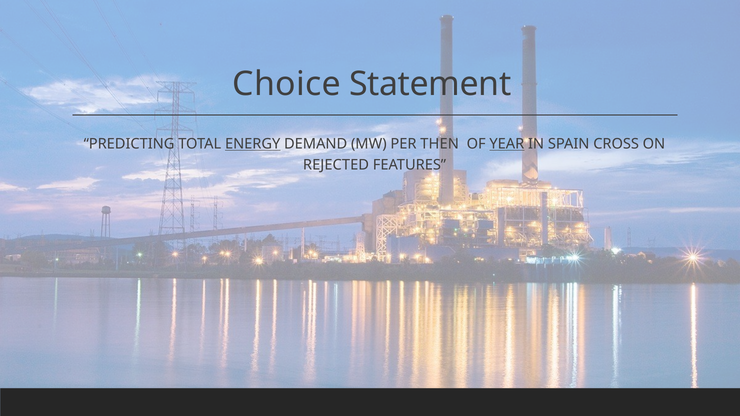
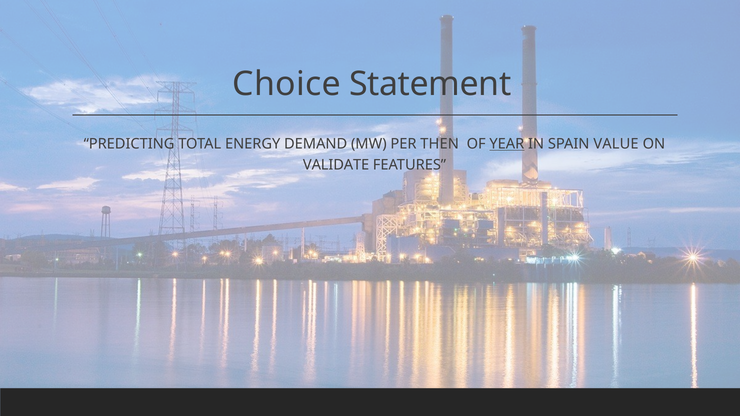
ENERGY underline: present -> none (253, 144)
CROSS: CROSS -> VALUE (616, 144)
REJECTED: REJECTED -> VALIDATE (336, 165)
